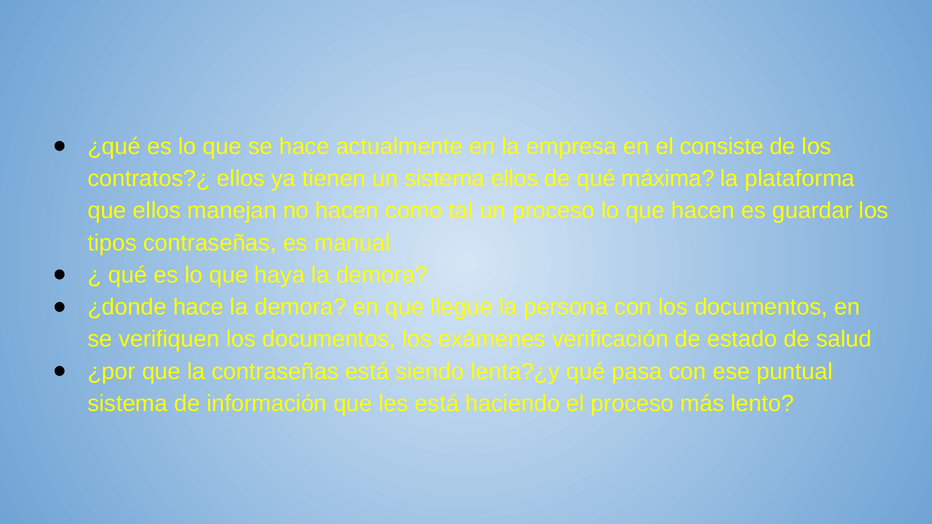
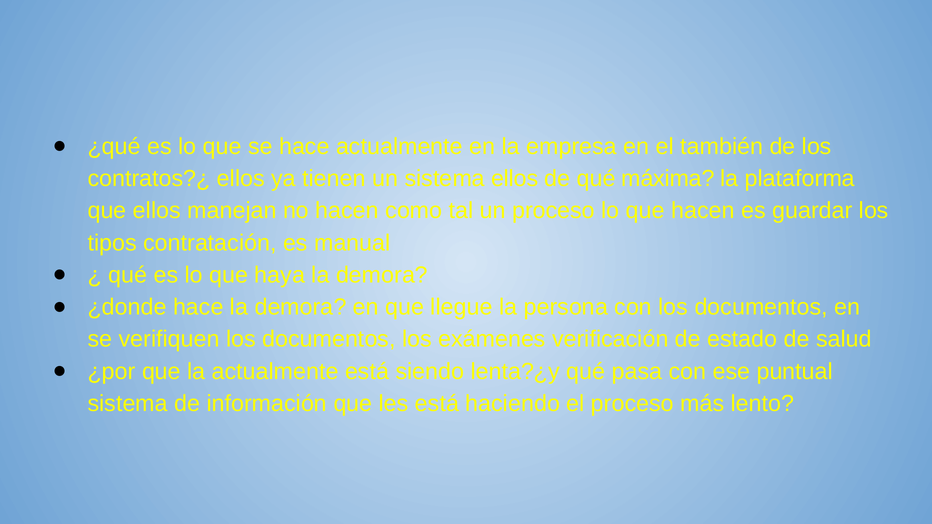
consiste: consiste -> también (722, 147)
tipos contraseñas: contraseñas -> contratación (210, 243)
la contraseñas: contraseñas -> actualmente (275, 372)
